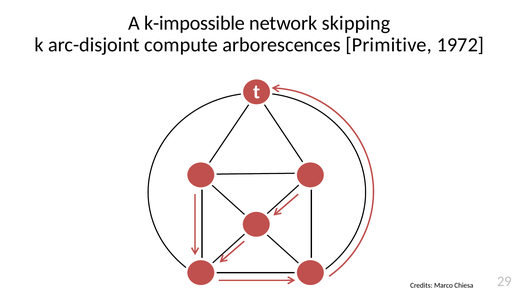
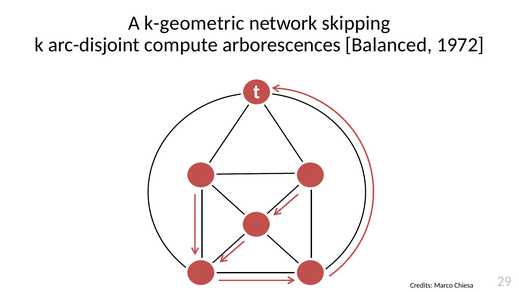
k-impossible: k-impossible -> k-geometric (194, 23)
Primitive: Primitive -> Balanced (389, 45)
